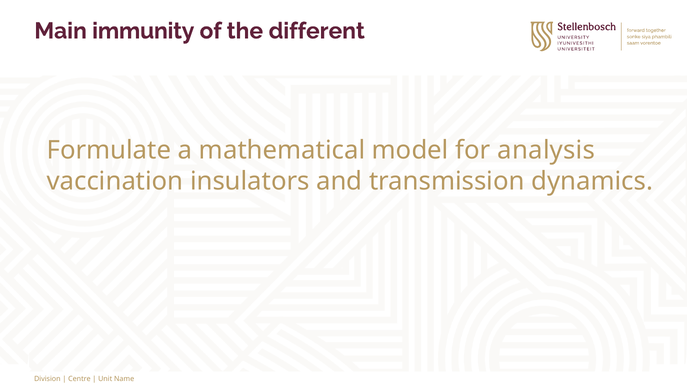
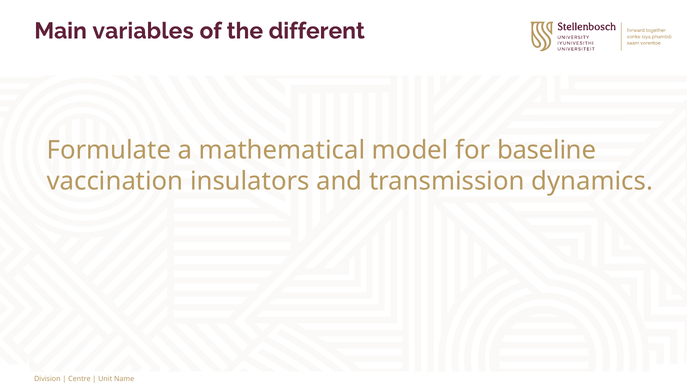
immunity: immunity -> variables (143, 31)
analysis: analysis -> baseline (547, 151)
